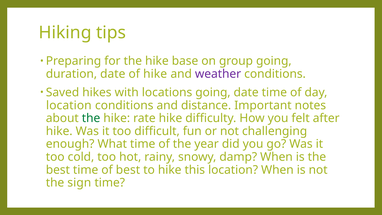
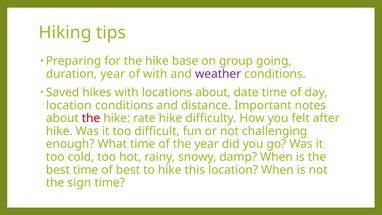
duration date: date -> year (113, 74)
of hike: hike -> with (155, 74)
locations going: going -> about (213, 92)
the colour: green -> red (91, 118)
